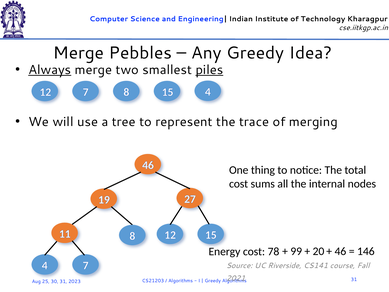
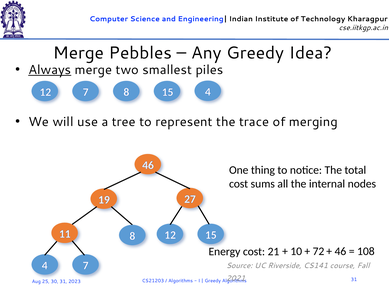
piles underline: present -> none (209, 70)
78: 78 -> 21 (273, 251)
99: 99 -> 10 (296, 251)
20: 20 -> 72 (318, 251)
146: 146 -> 108 (366, 251)
